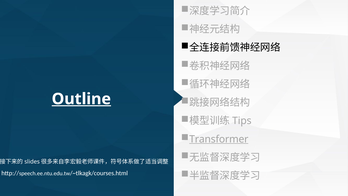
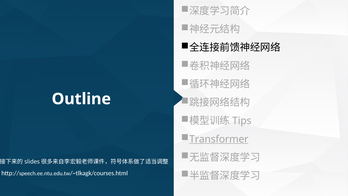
Outline underline: present -> none (81, 99)
